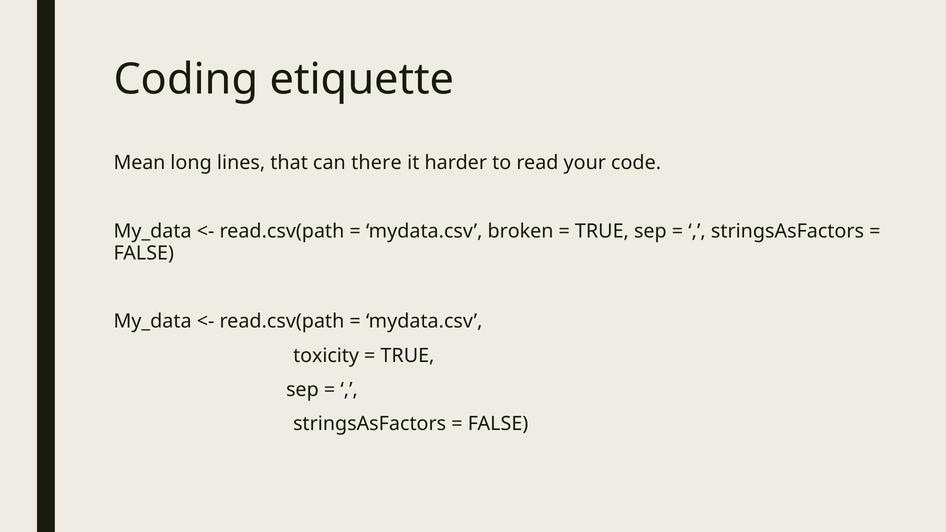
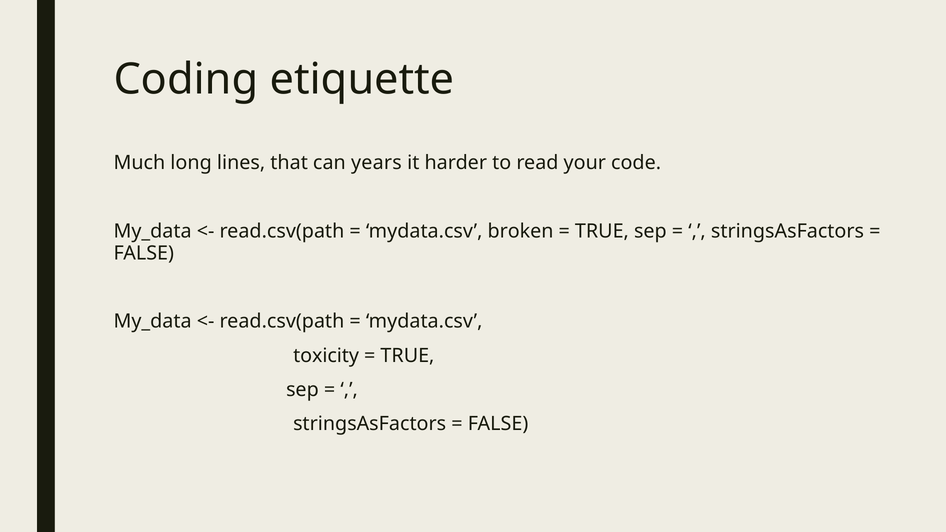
Mean: Mean -> Much (139, 163)
there: there -> years (376, 163)
